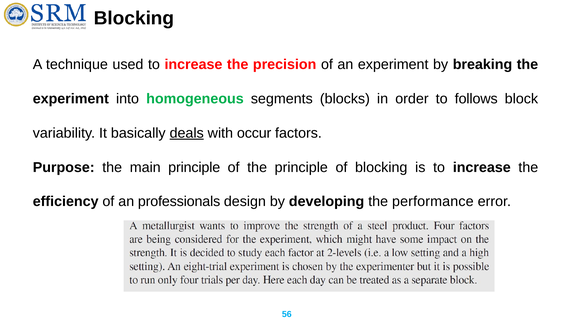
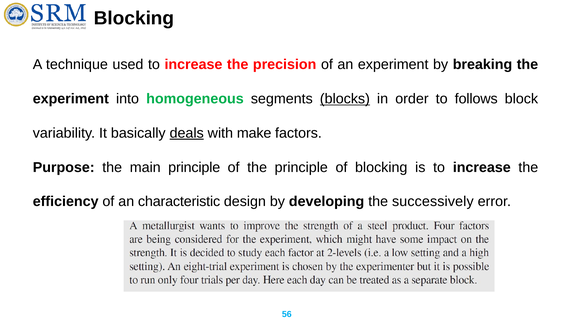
blocks underline: none -> present (345, 99)
occur: occur -> make (254, 133)
professionals: professionals -> characteristic (179, 202)
performance: performance -> successively (433, 202)
